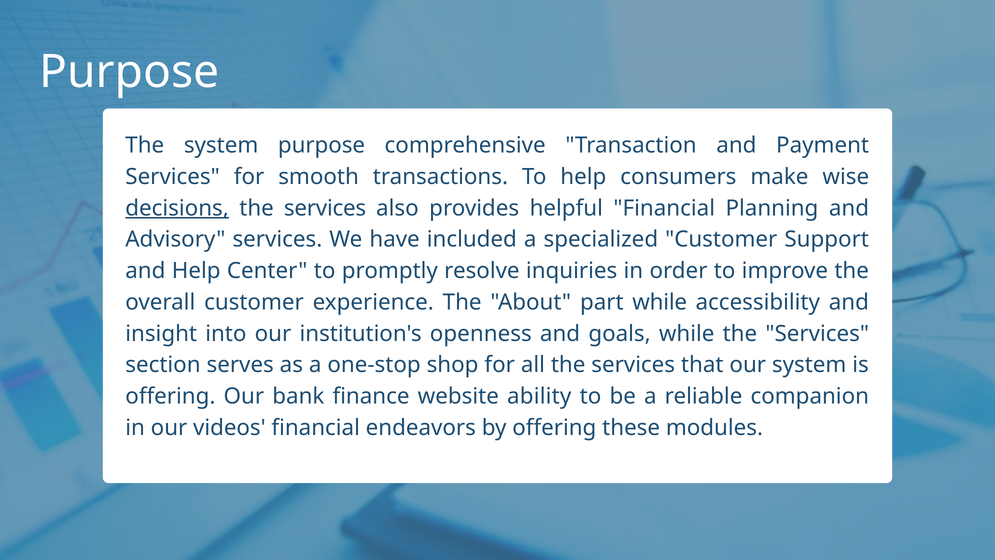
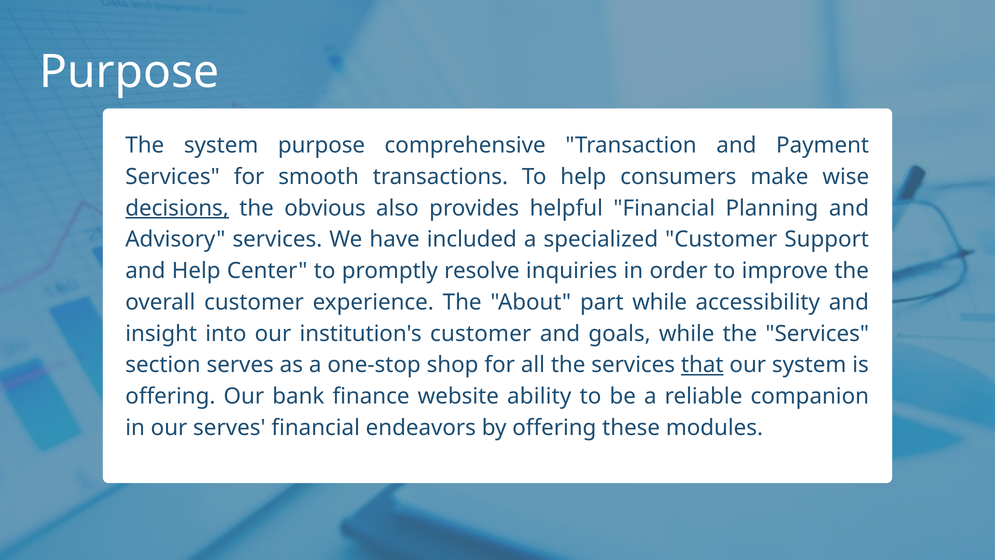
services: services -> obvious (325, 208)
institution's openness: openness -> customer (481, 333)
that underline: none -> present (702, 365)
our videos: videos -> serves (229, 428)
